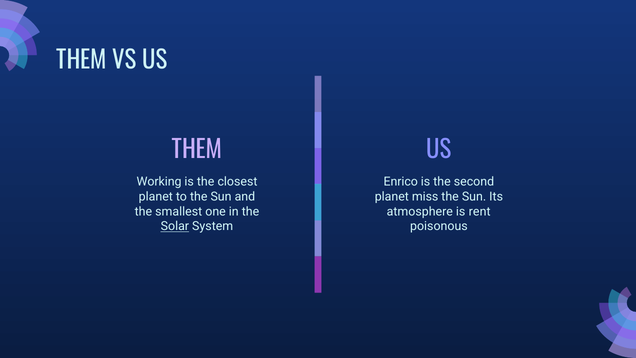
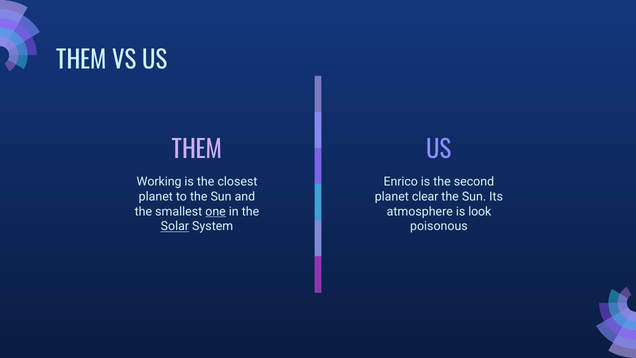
miss: miss -> clear (425, 197)
one underline: none -> present (216, 211)
rent: rent -> look (480, 211)
